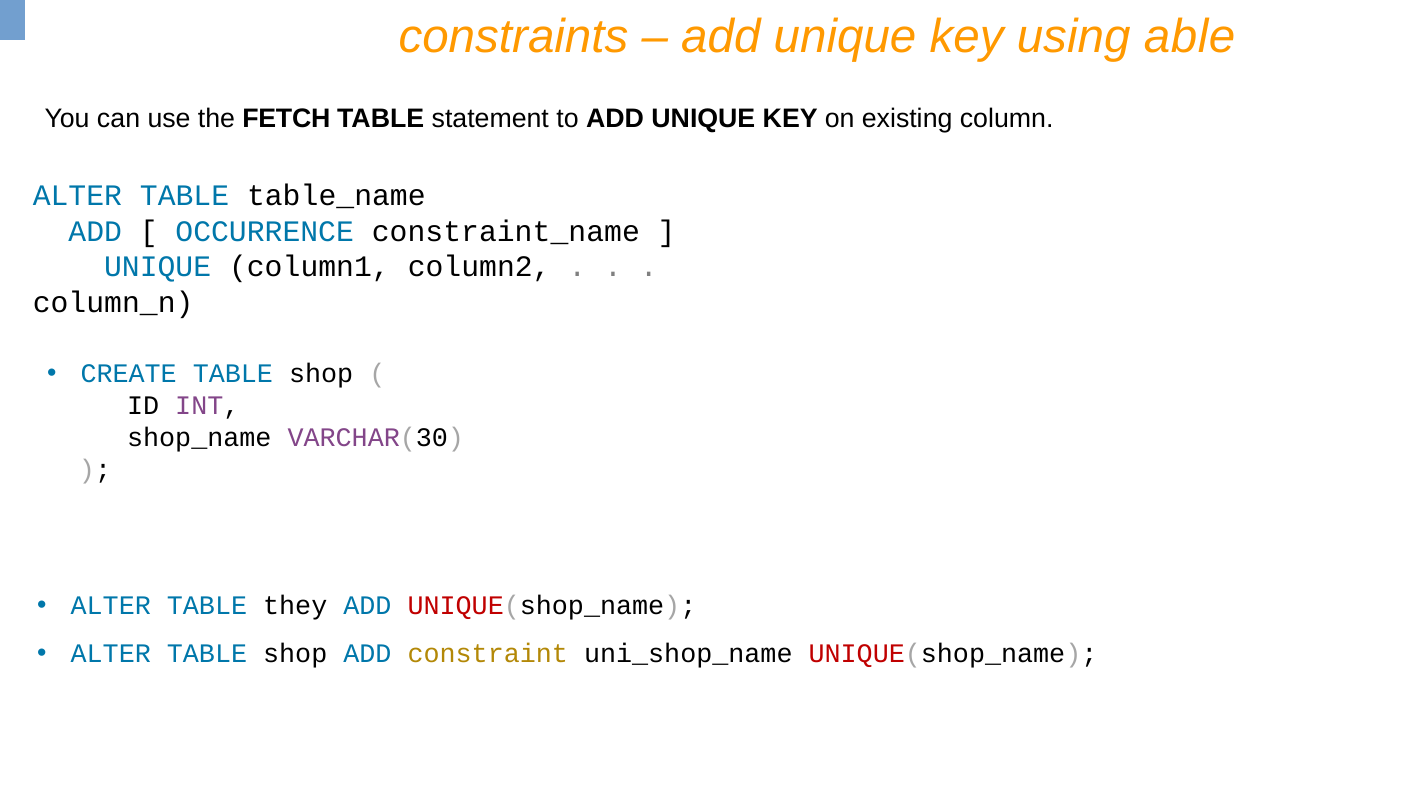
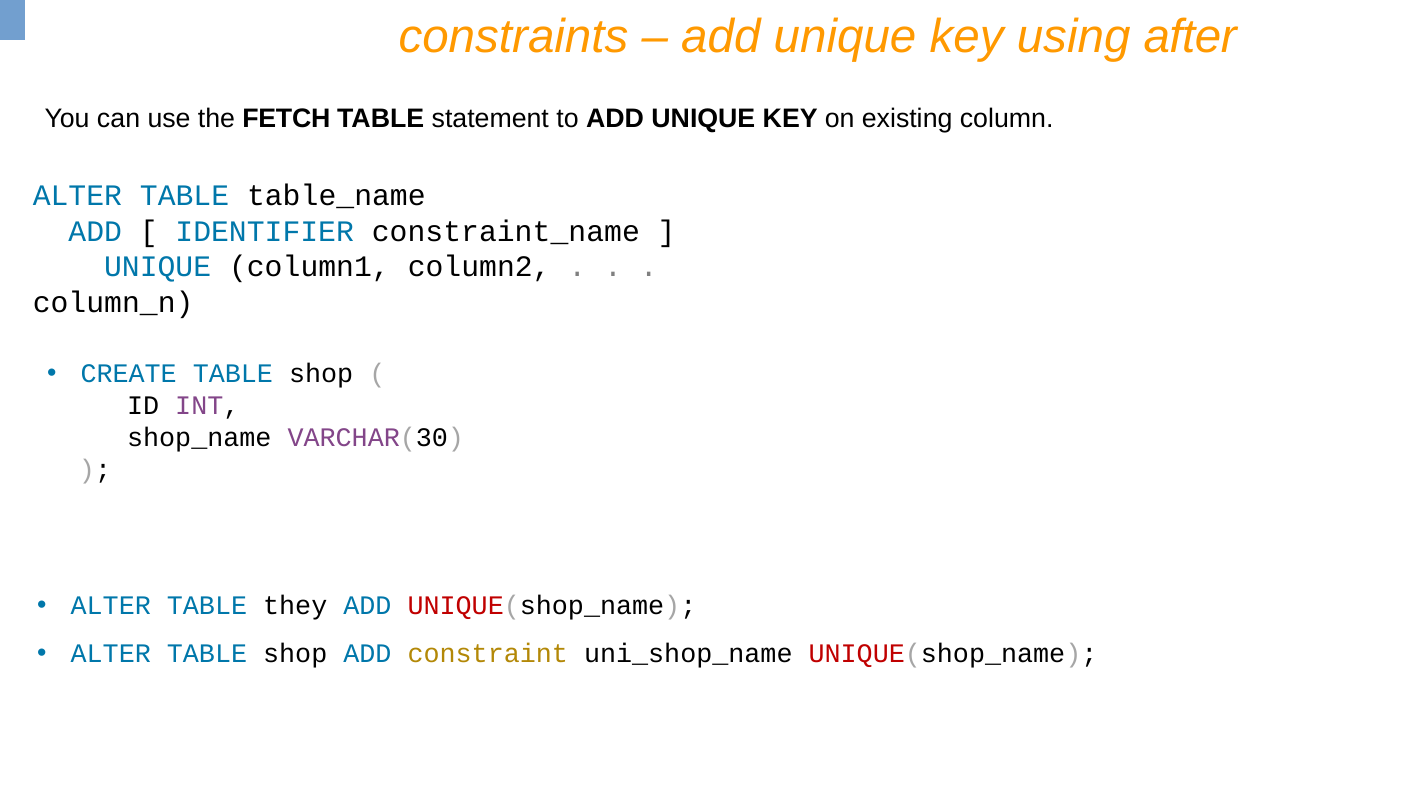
able: able -> after (1190, 37)
OCCURRENCE: OCCURRENCE -> IDENTIFIER (265, 231)
